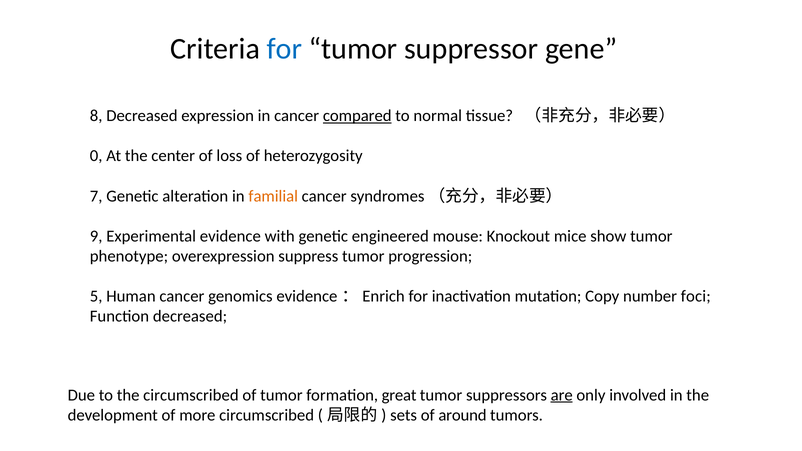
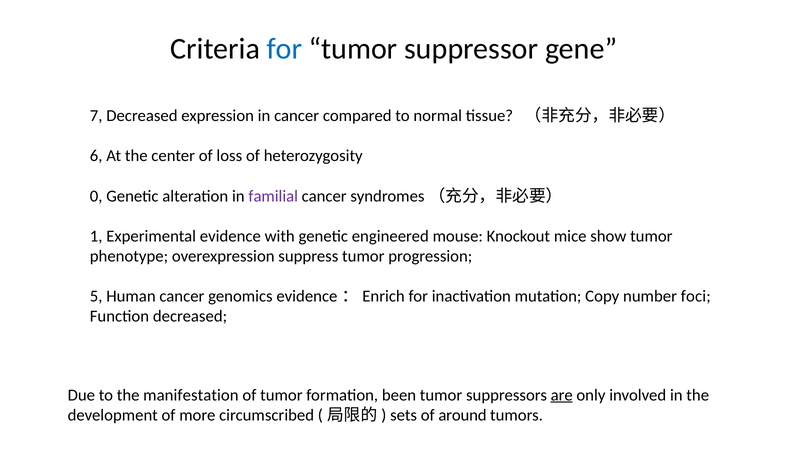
8: 8 -> 7 (96, 116)
compared underline: present -> none (357, 116)
0: 0 -> 6 (96, 156)
7: 7 -> 0 (96, 196)
familial colour: orange -> purple (273, 196)
9: 9 -> 1 (96, 236)
the circumscribed: circumscribed -> manifestation (191, 395)
great: great -> been (399, 395)
